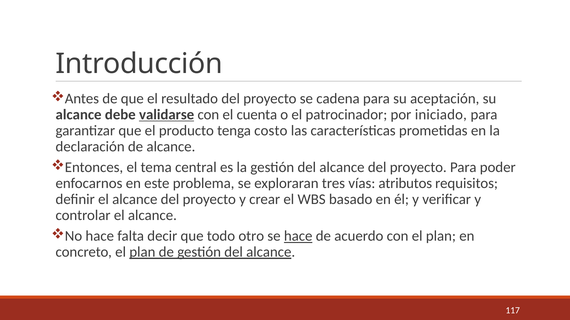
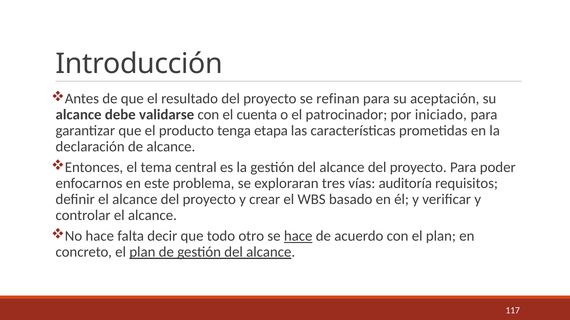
cadena: cadena -> refinan (338, 99)
validarse underline: present -> none (167, 115)
costo: costo -> etapa (271, 131)
atributos: atributos -> auditoría (405, 184)
